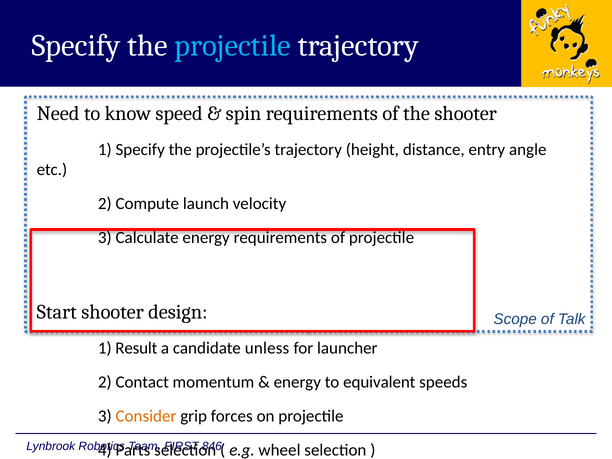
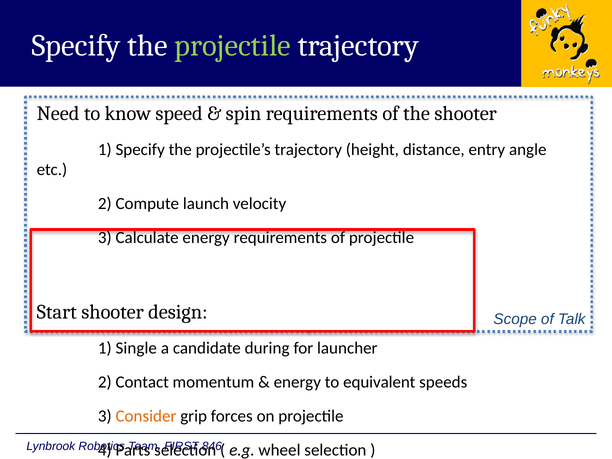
projectile colour: light blue -> light green (233, 45)
Result: Result -> Single (136, 348)
unless: unless -> during (267, 348)
